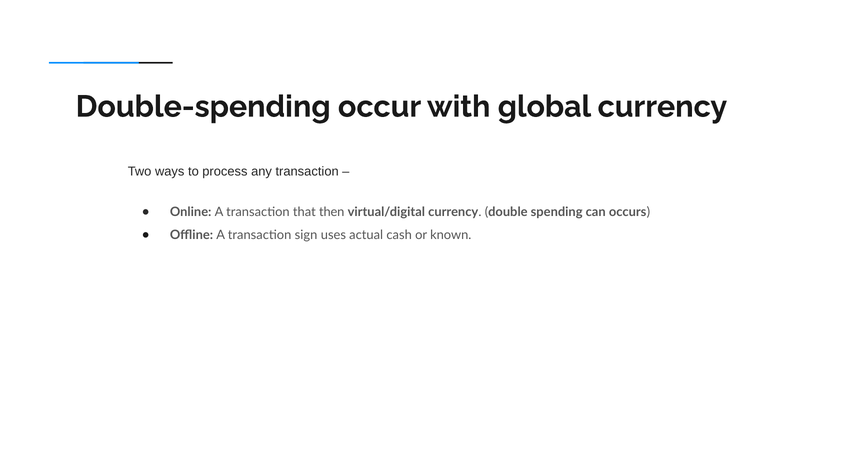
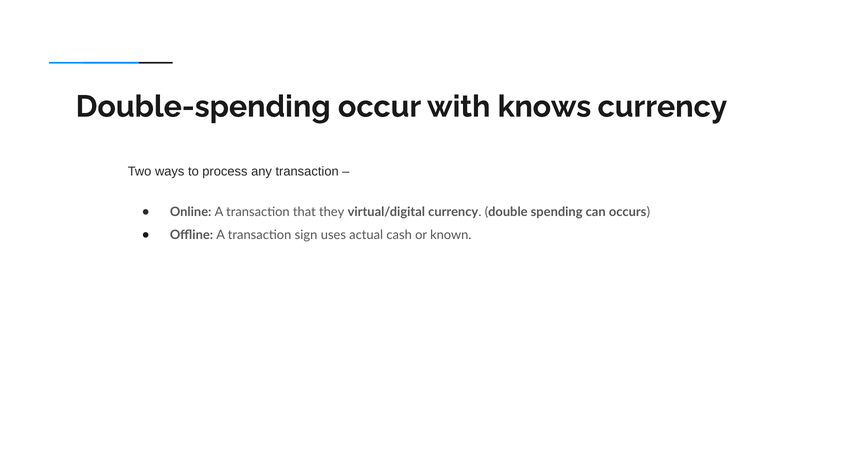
global: global -> knows (544, 107)
then: then -> they (332, 212)
